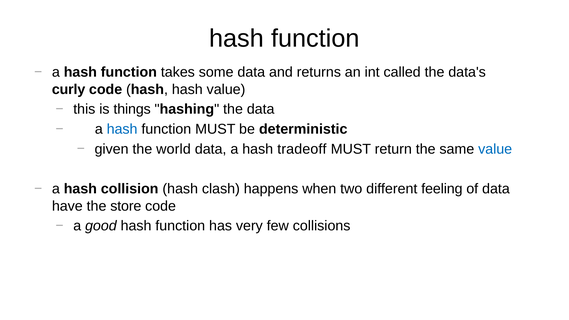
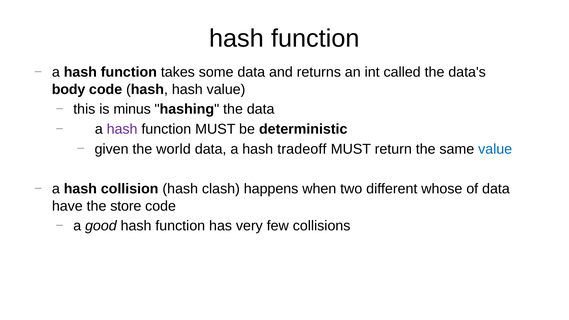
curly: curly -> body (69, 89)
things: things -> minus (132, 109)
hash colour: blue -> purple (122, 129)
feeling: feeling -> whose (442, 189)
